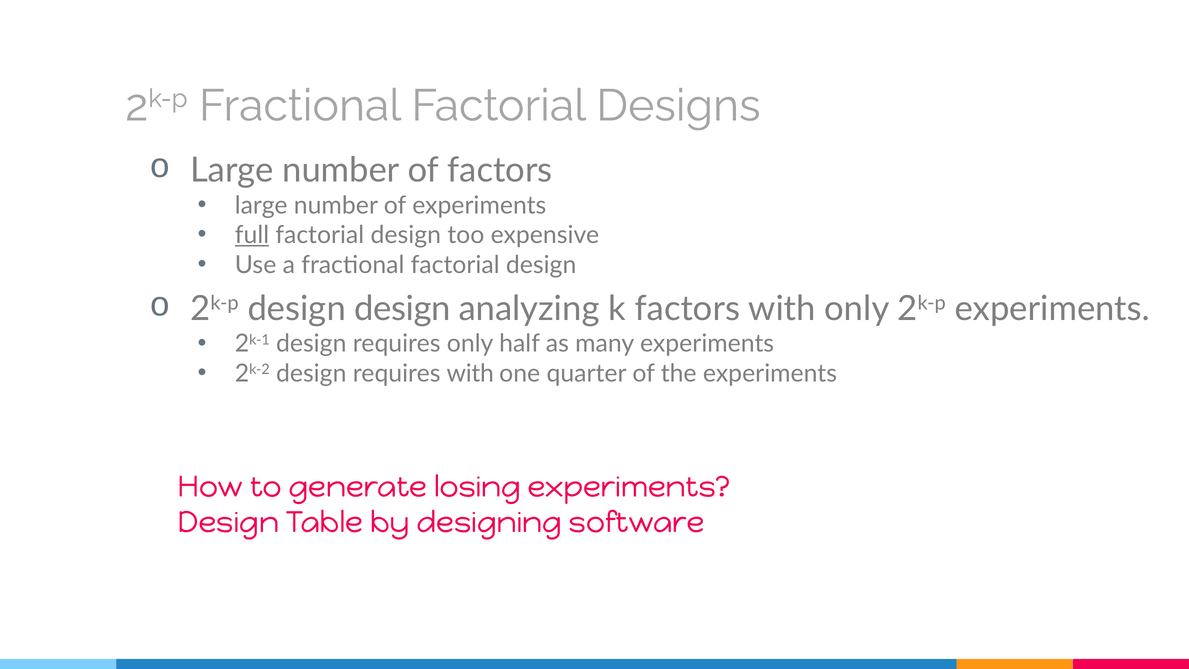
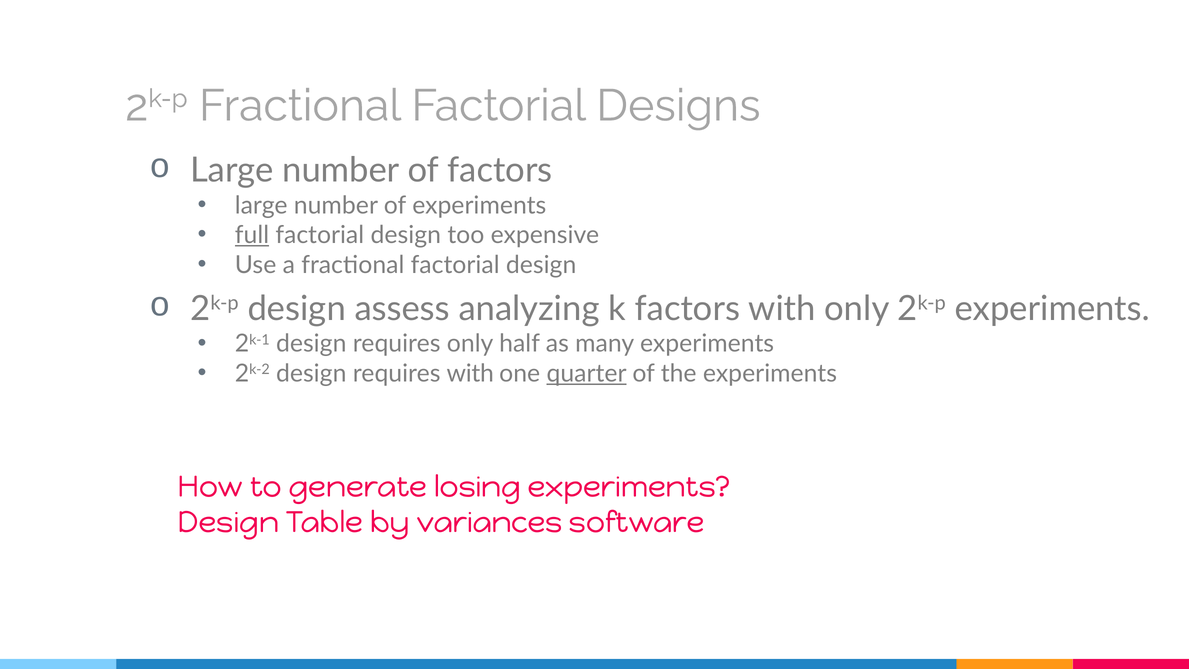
design design: design -> assess (402, 309)
quarter underline: none -> present (587, 373)
designing: designing -> variances (489, 522)
